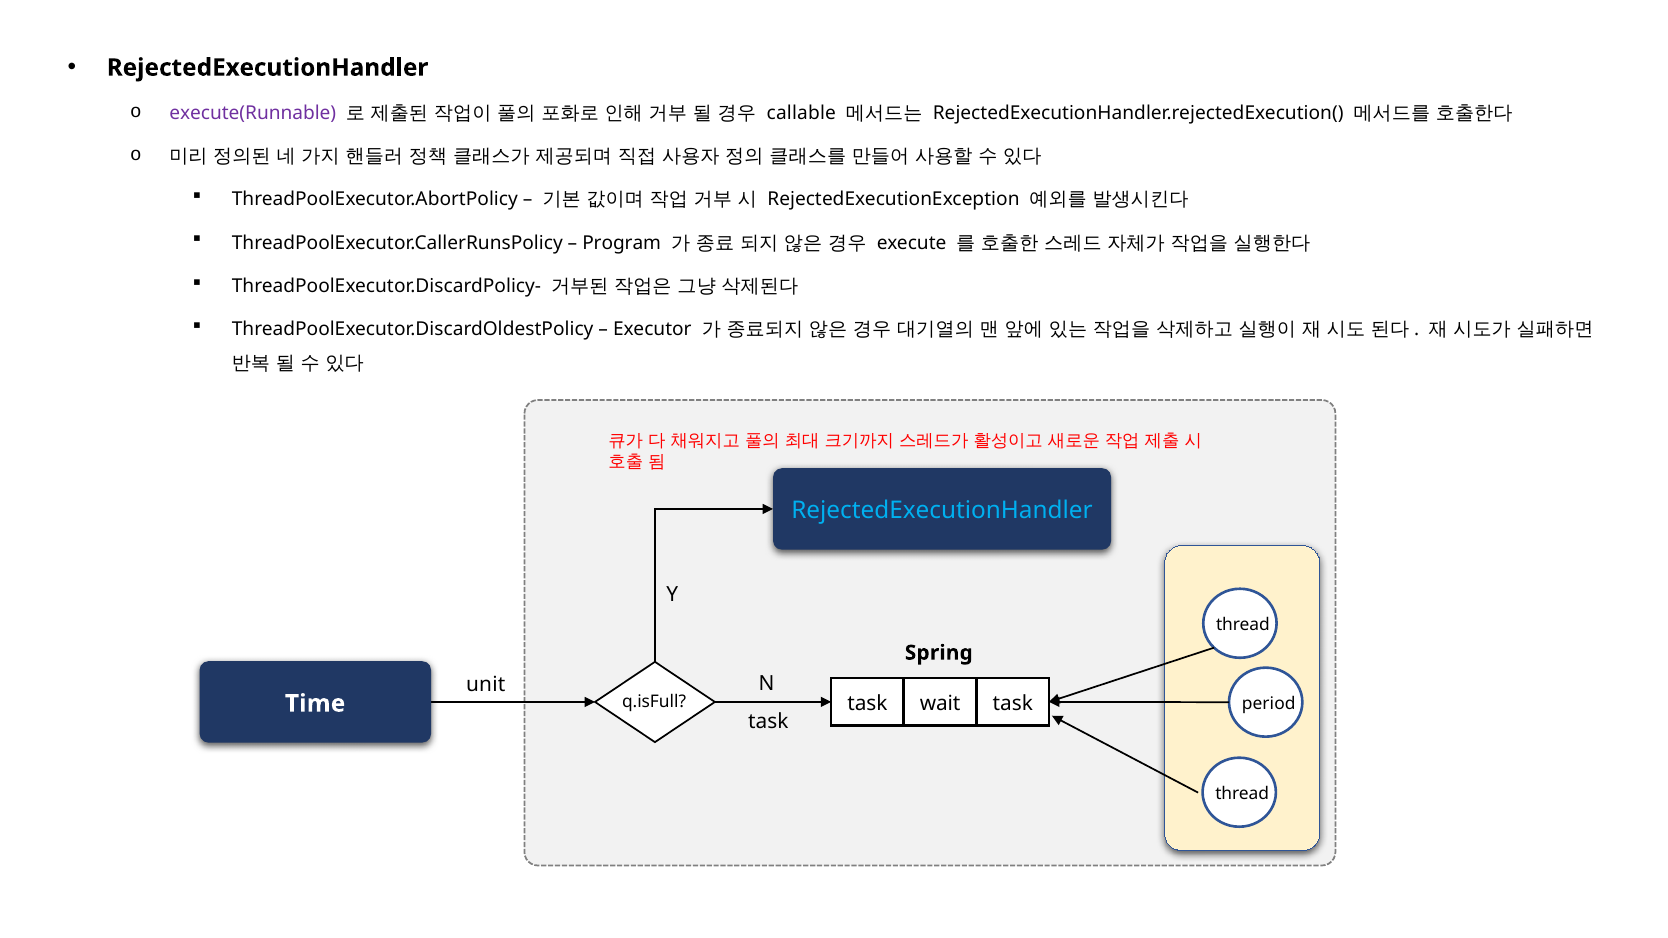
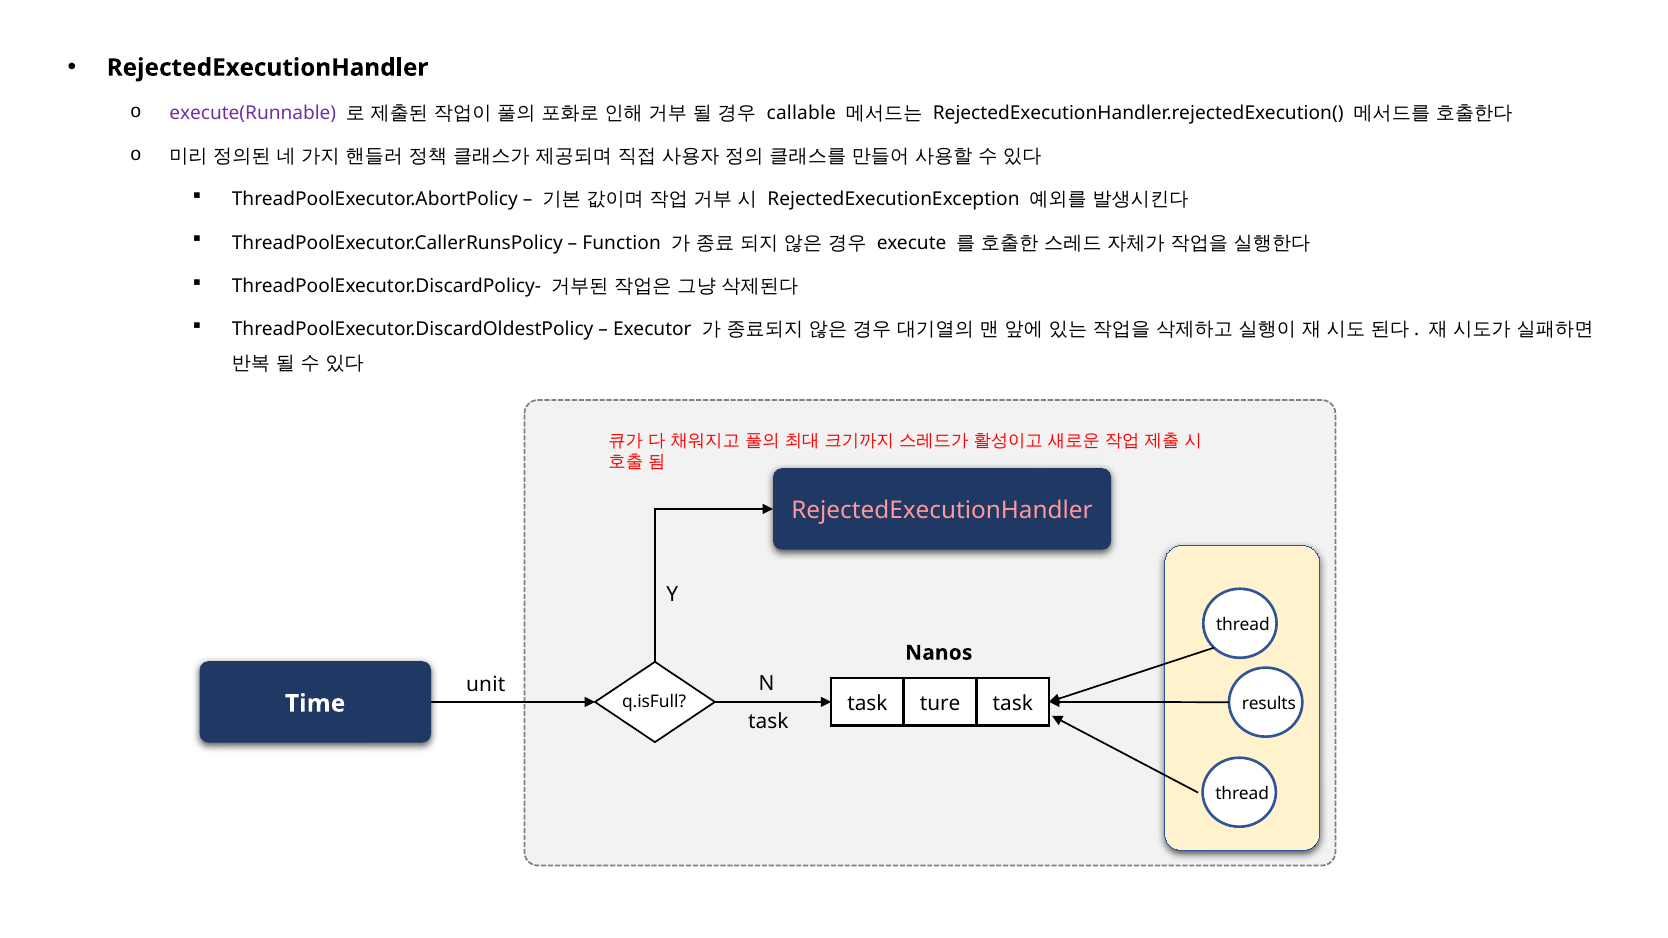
Program: Program -> Function (622, 243)
RejectedExecutionHandler colour: light blue -> pink (942, 511)
Spring: Spring -> Nanos (939, 653)
period: period -> results (1269, 704)
wait: wait -> ture (940, 704)
